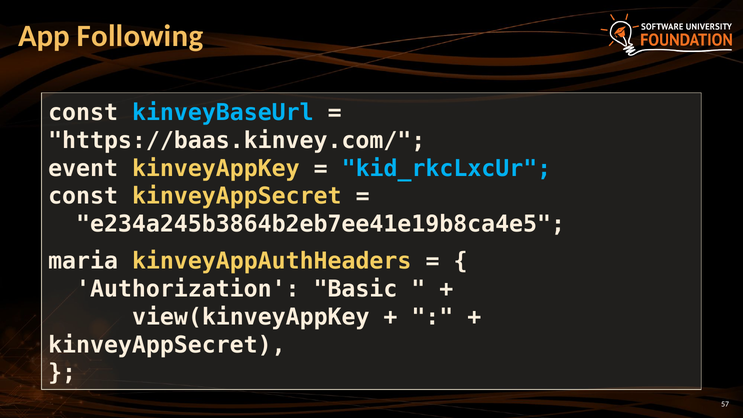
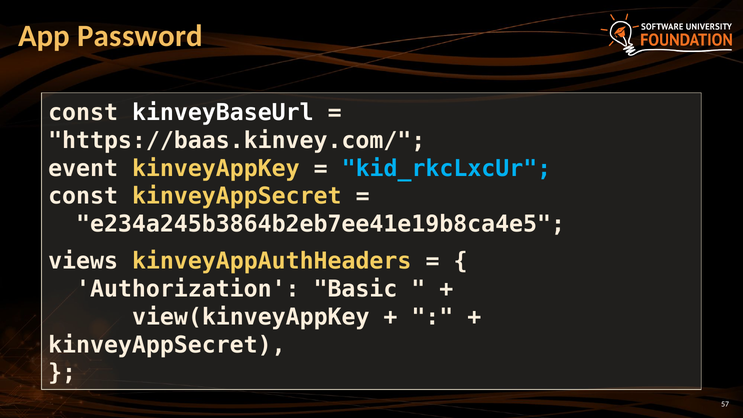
Following: Following -> Password (140, 36)
kinveyBaseUrl colour: light blue -> white (223, 113)
maria: maria -> views (83, 261)
